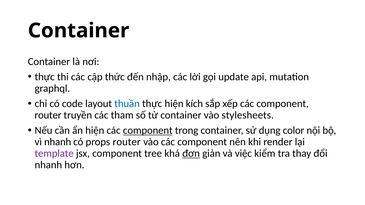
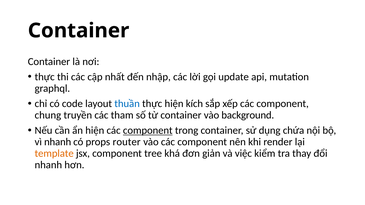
thức: thức -> nhất (115, 77)
router: router -> chung (48, 115)
stylesheets: stylesheets -> background (248, 115)
color: color -> chứa (294, 131)
template colour: purple -> orange (54, 154)
đơn underline: present -> none (191, 154)
